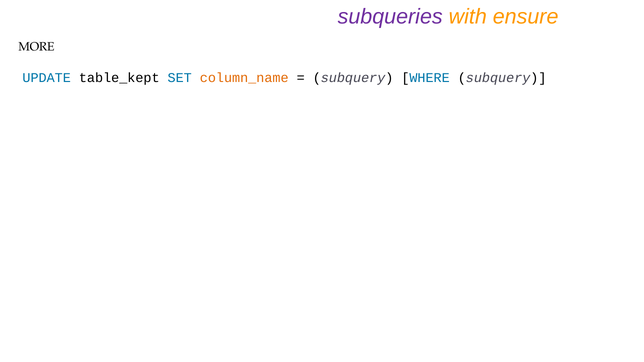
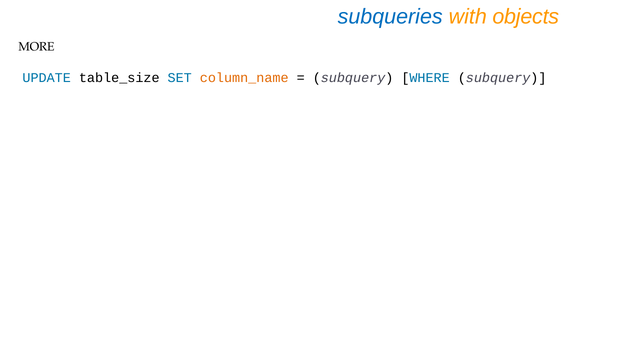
subqueries colour: purple -> blue (390, 17)
ensure: ensure -> objects (526, 17)
table_kept: table_kept -> table_size (119, 78)
